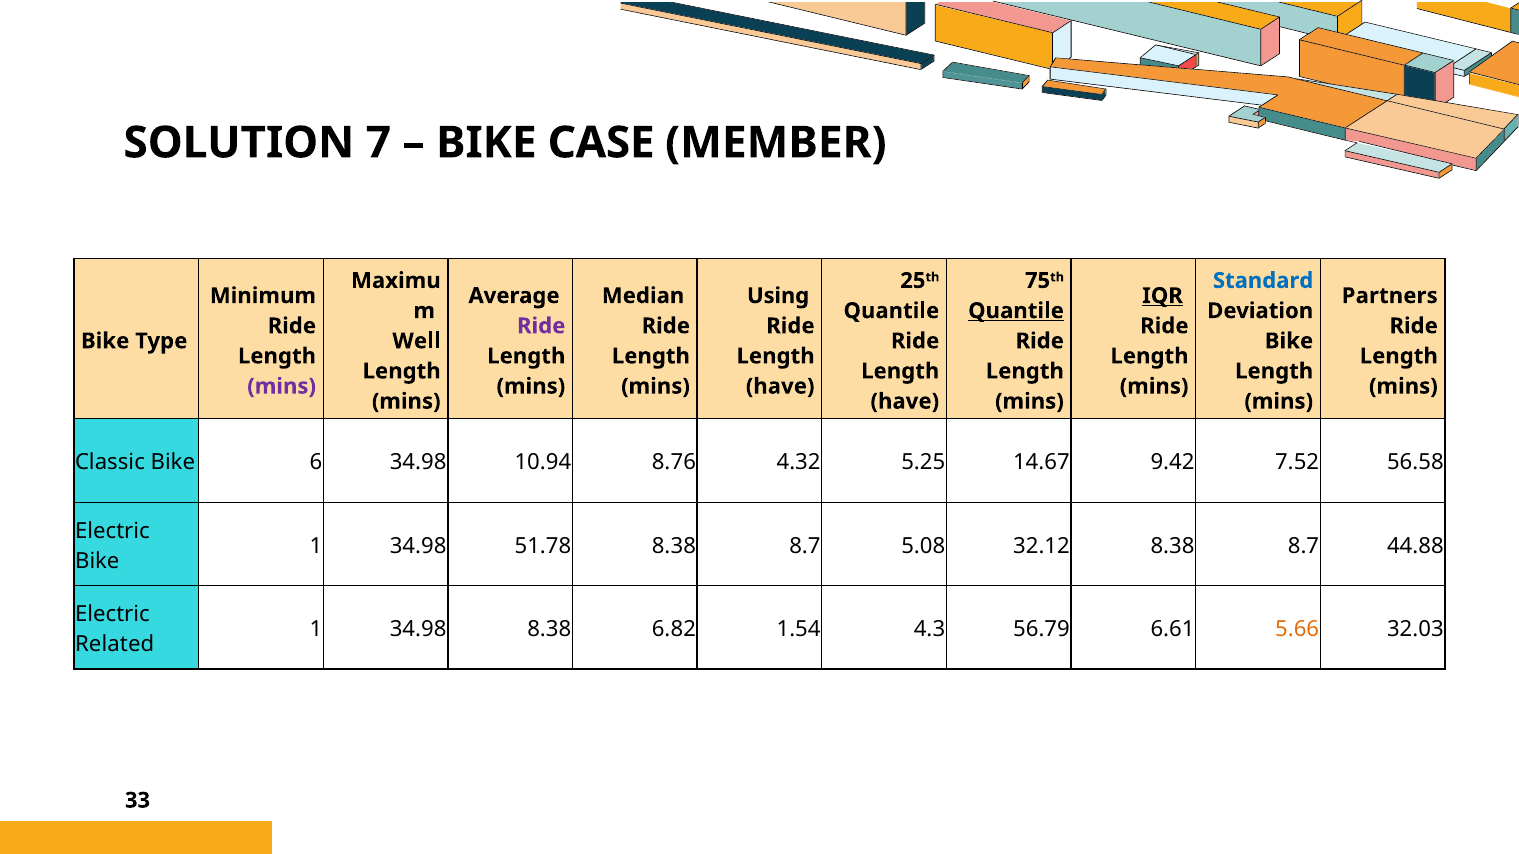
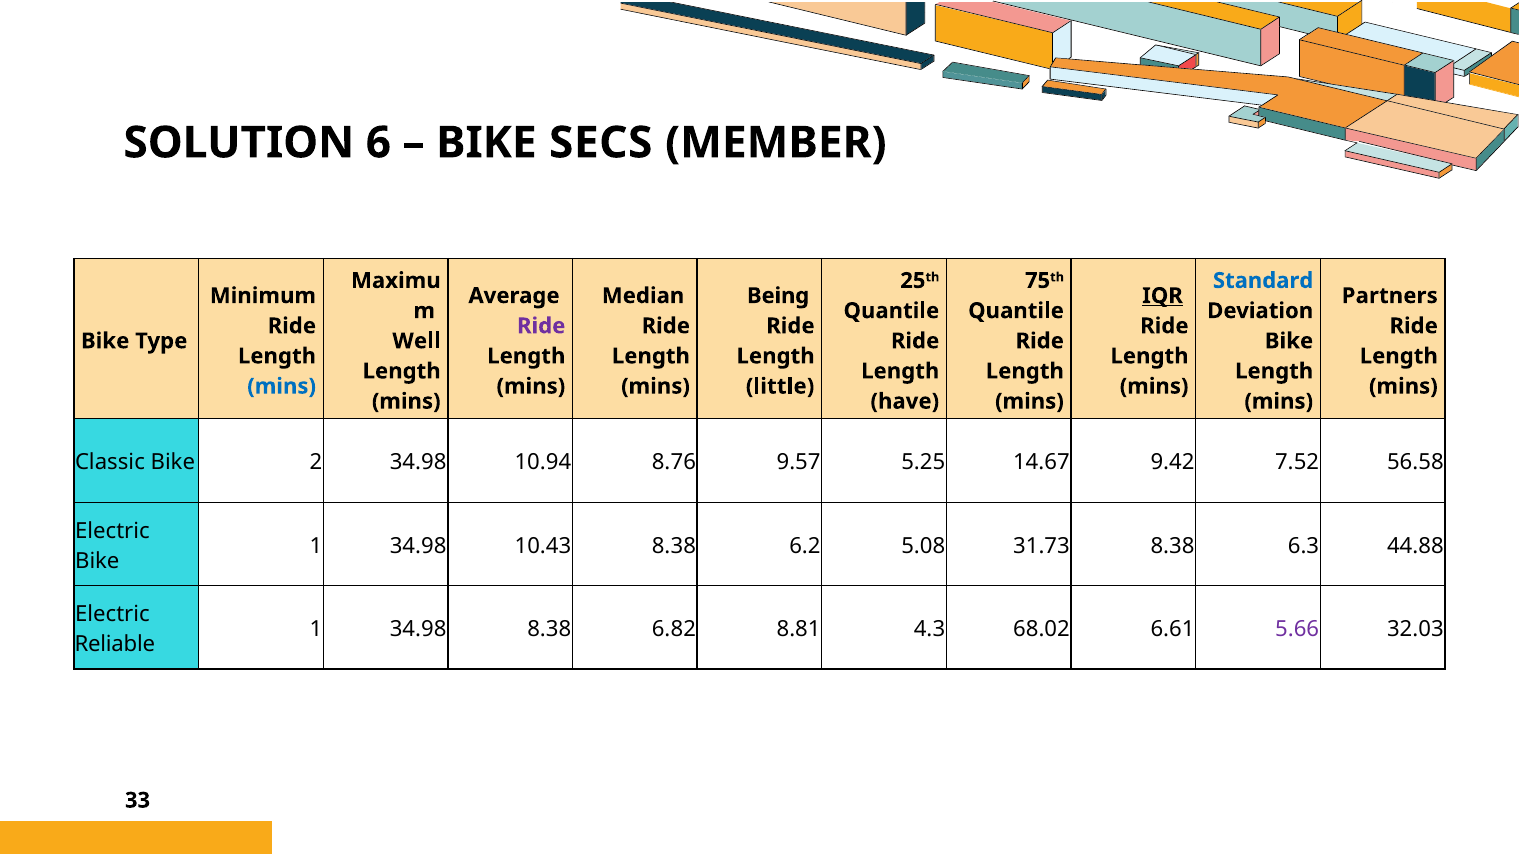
7: 7 -> 6 (378, 143)
CASE: CASE -> SECS (601, 143)
Using: Using -> Being (778, 296)
Quantile underline: present -> none (1016, 311)
mins colour: purple -> blue (282, 386)
have: have -> little (780, 386)
6: 6 -> 2 (316, 463)
4.32: 4.32 -> 9.57 (799, 463)
51.78: 51.78 -> 10.43 (543, 546)
8.7: 8.7 -> 6.2 (805, 546)
32.12: 32.12 -> 31.73 (1041, 546)
8.7: 8.7 -> 6.3 (1304, 546)
1.54: 1.54 -> 8.81 (799, 630)
56.79: 56.79 -> 68.02 (1041, 630)
5.66 colour: orange -> purple (1297, 630)
Related: Related -> Reliable (115, 645)
